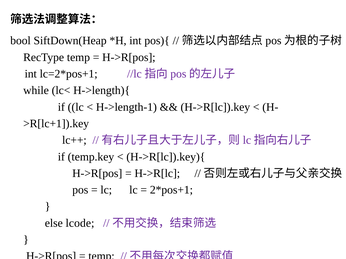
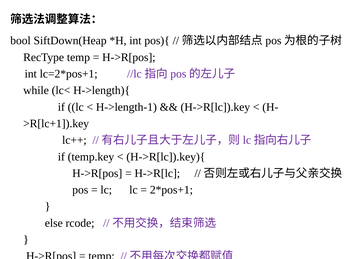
lcode: lcode -> rcode (80, 223)
